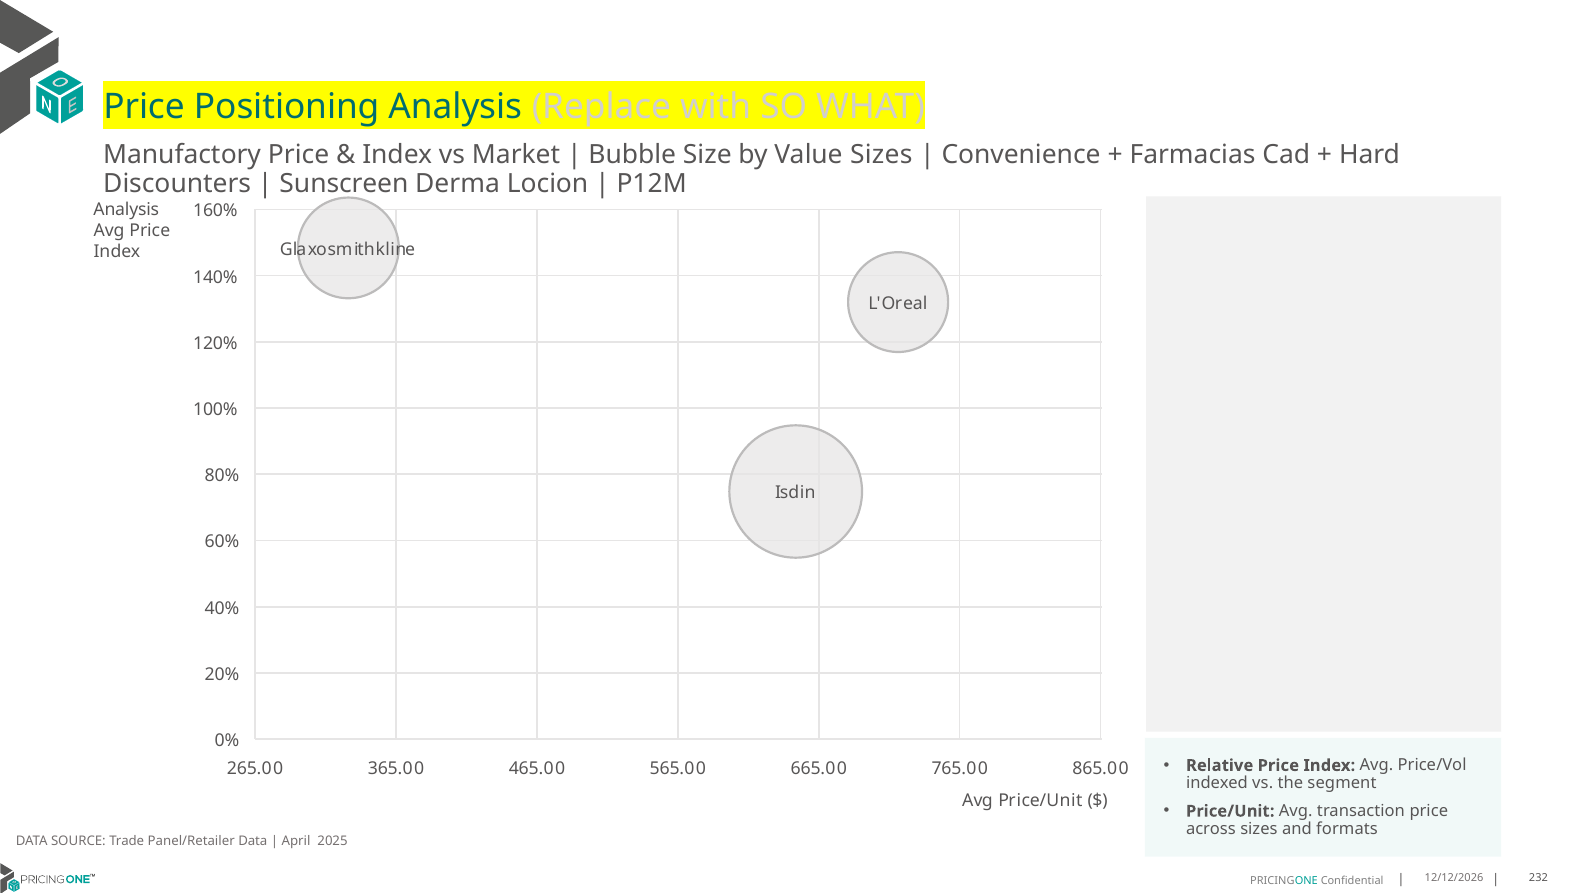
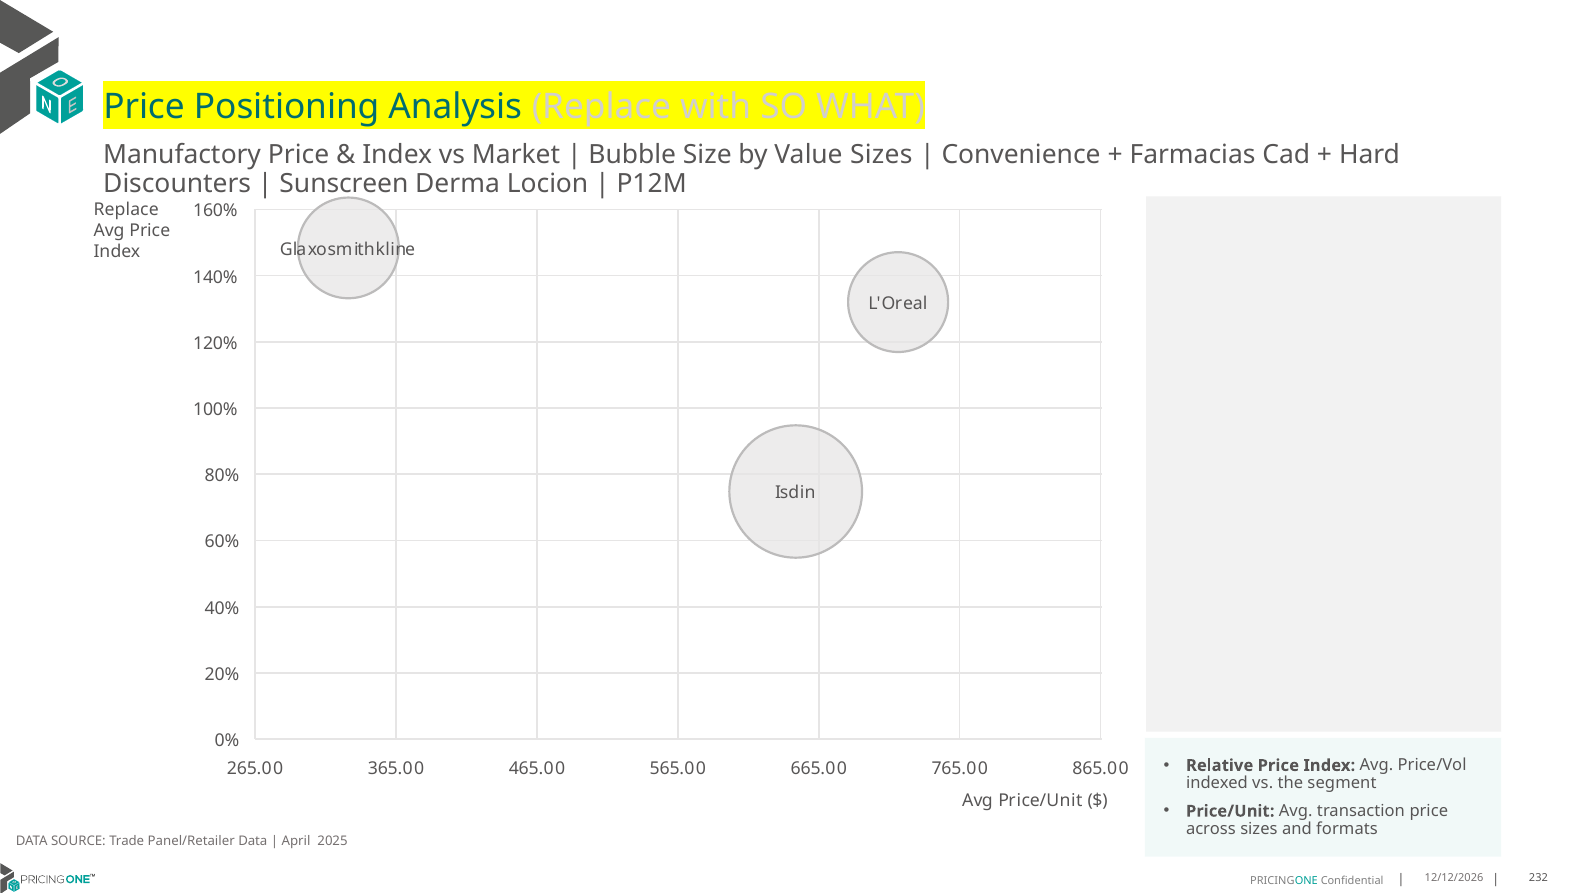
Analysis: Analysis -> Replace (126, 210)
